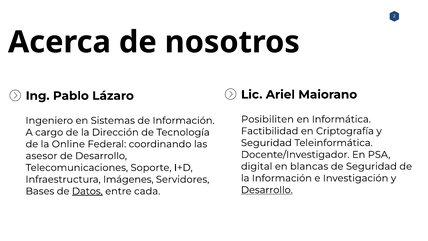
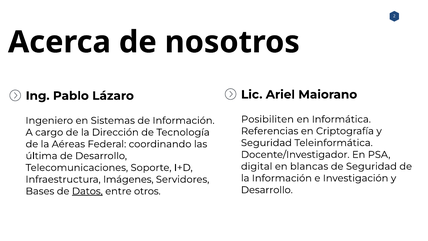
Factibilidad: Factibilidad -> Referencias (270, 131)
Online: Online -> Aéreas (68, 144)
asesor: asesor -> última (42, 156)
Desarrollo underline: present -> none (267, 190)
cada: cada -> otros (147, 191)
